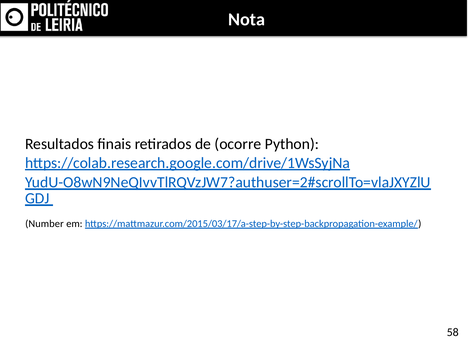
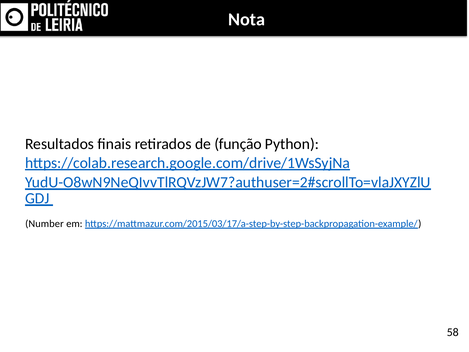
ocorre: ocorre -> função (238, 144)
